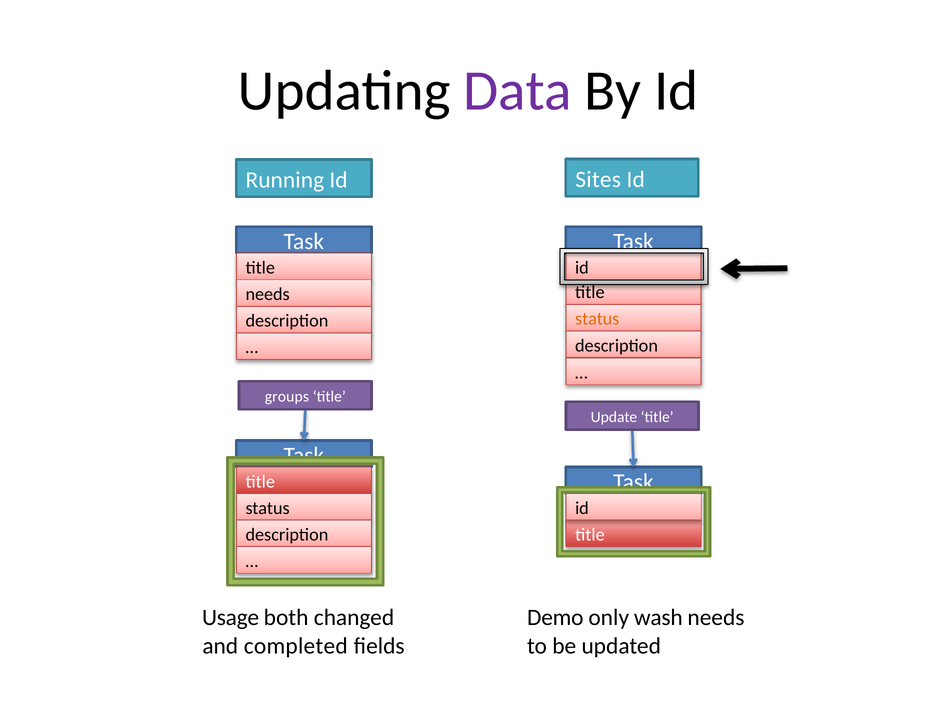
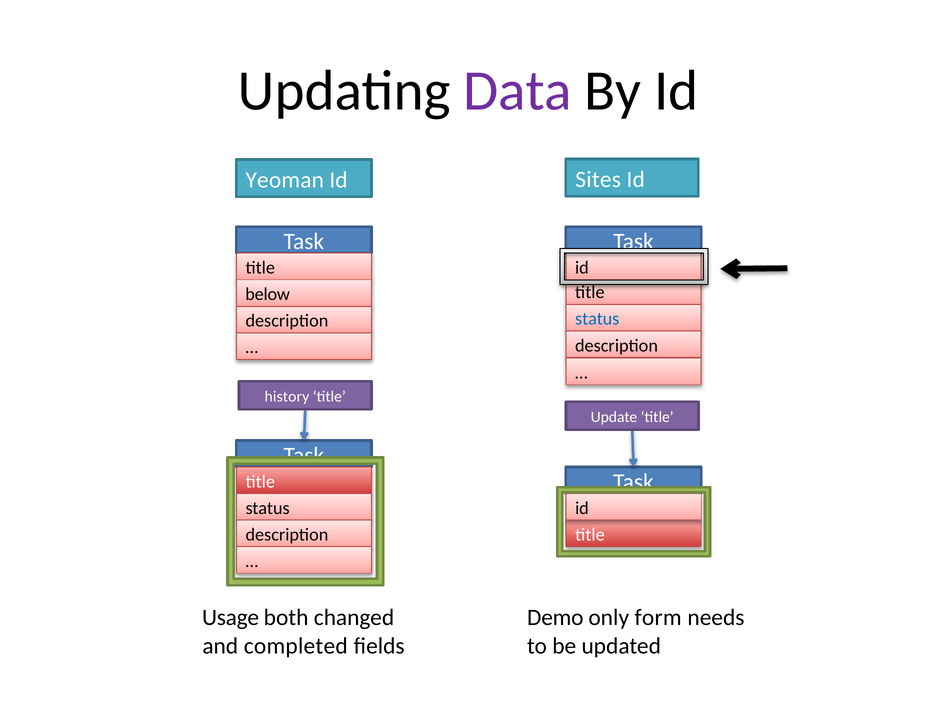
Running: Running -> Yeoman (285, 180)
needs: needs -> below (268, 294)
status colour: orange -> blue (597, 319)
groups: groups -> history (287, 396)
wash: wash -> form (658, 618)
